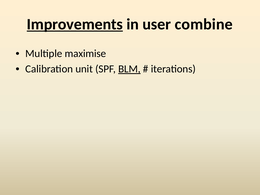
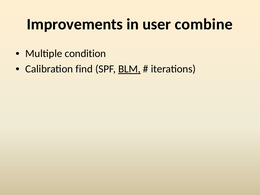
Improvements underline: present -> none (75, 24)
maximise: maximise -> condition (85, 54)
unit: unit -> find (84, 69)
